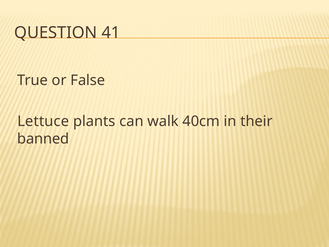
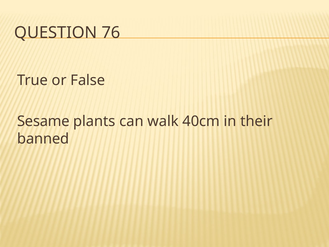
41: 41 -> 76 (111, 33)
Lettuce: Lettuce -> Sesame (43, 121)
